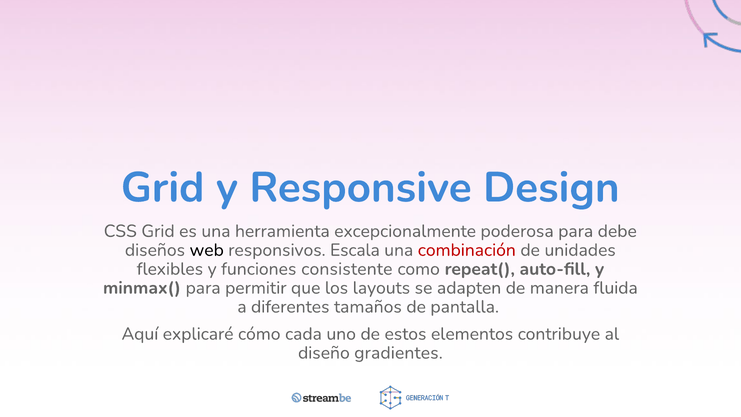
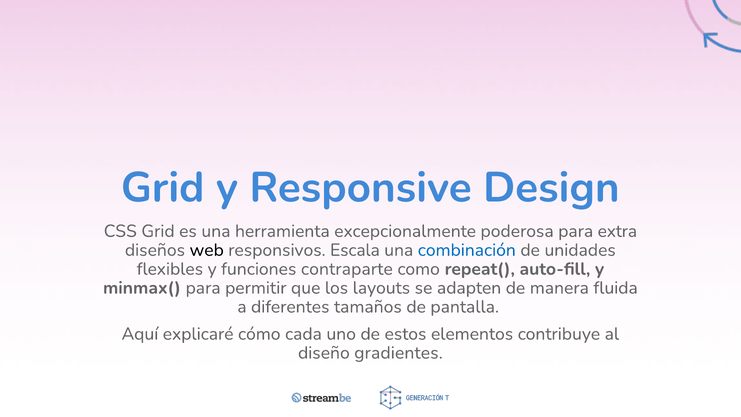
debe: debe -> extra (617, 231)
combinación colour: red -> blue (467, 250)
consistente: consistente -> contraparte (347, 269)
